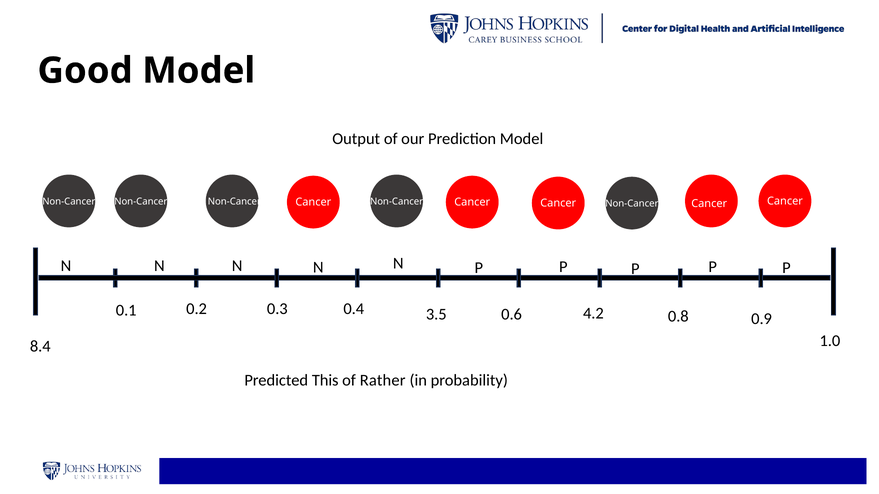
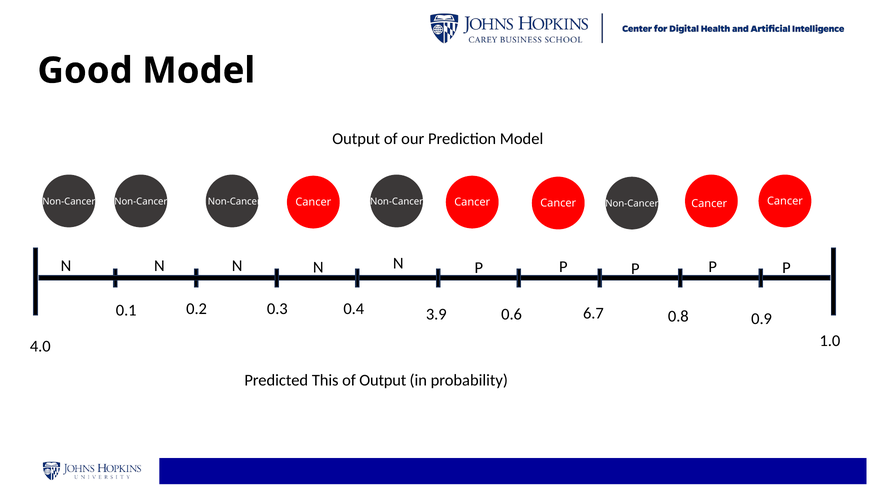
3.5: 3.5 -> 3.9 (436, 315)
4.2: 4.2 -> 6.7 (593, 314)
8.4: 8.4 -> 4.0 (40, 346)
of Rather: Rather -> Output (383, 381)
